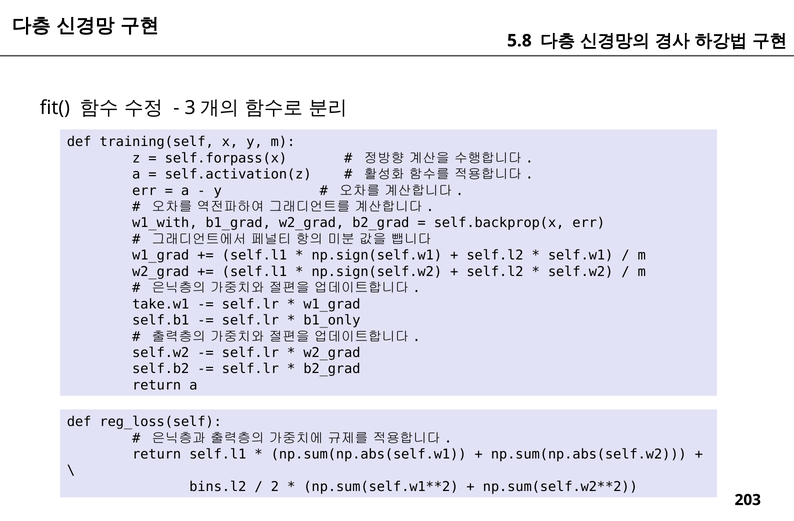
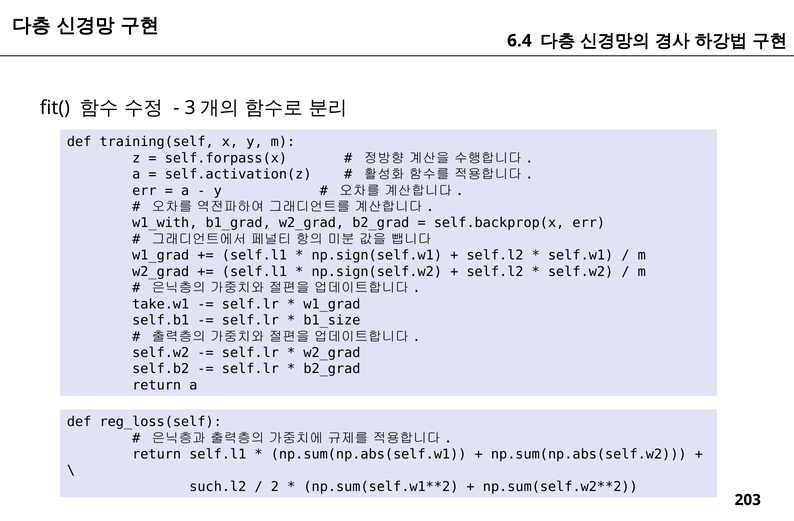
5.8: 5.8 -> 6.4 (519, 41)
b1_only: b1_only -> b1_size (332, 321)
bins.l2: bins.l2 -> such.l2 (218, 487)
